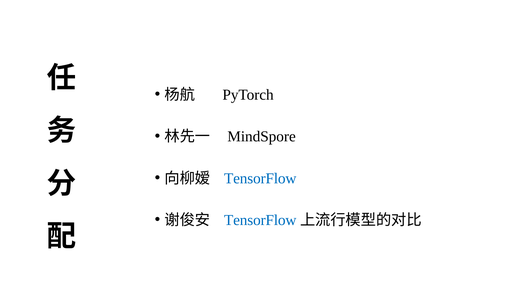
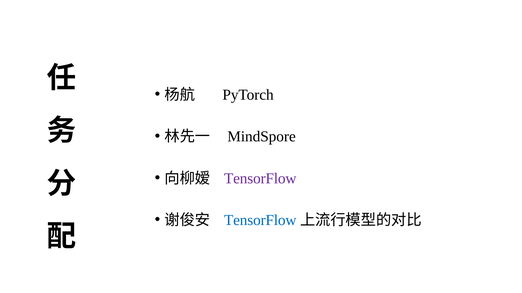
TensorFlow colour: blue -> purple (260, 179)
